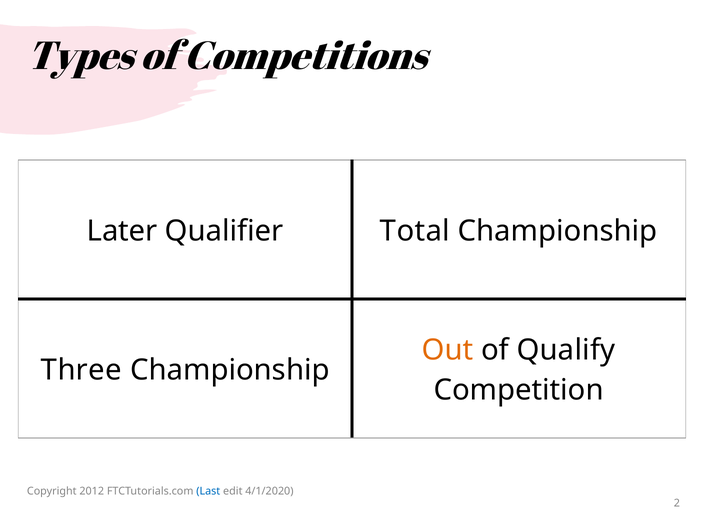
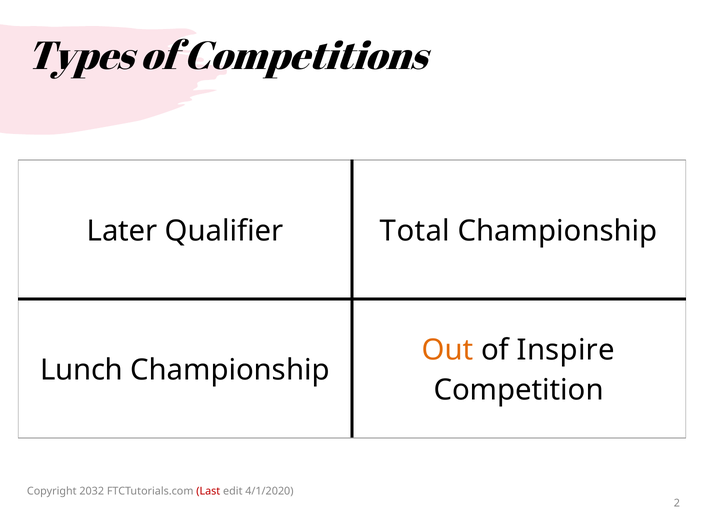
Qualify: Qualify -> Inspire (566, 350)
Three: Three -> Lunch (82, 370)
2012: 2012 -> 2032 (92, 491)
Last colour: blue -> red (208, 491)
